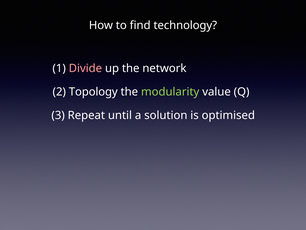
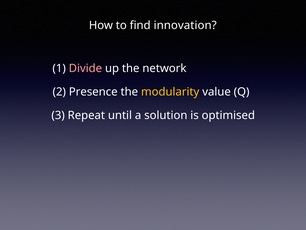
technology: technology -> innovation (185, 25)
Topology: Topology -> Presence (93, 92)
modularity colour: light green -> yellow (170, 92)
